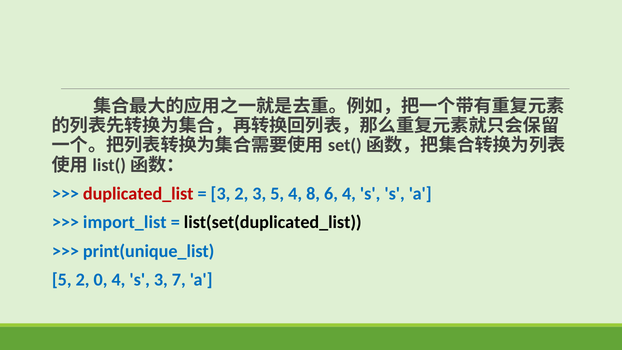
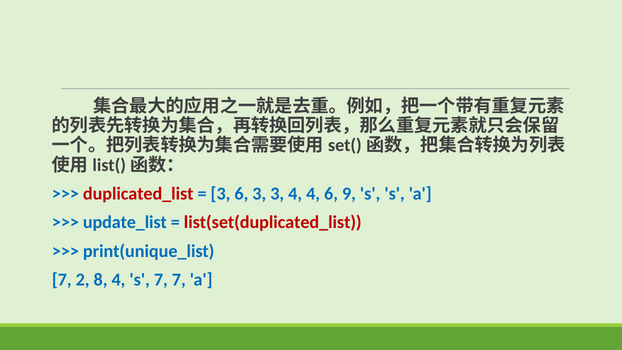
3 2: 2 -> 6 (241, 194)
3 5: 5 -> 3 (277, 194)
4 8: 8 -> 4 (313, 194)
6 4: 4 -> 9 (349, 194)
import_list: import_list -> update_list (125, 222)
list(set(duplicated_list colour: black -> red (273, 222)
5: 5 -> 7 (62, 280)
0: 0 -> 8 (101, 280)
s 3: 3 -> 7 (161, 280)
